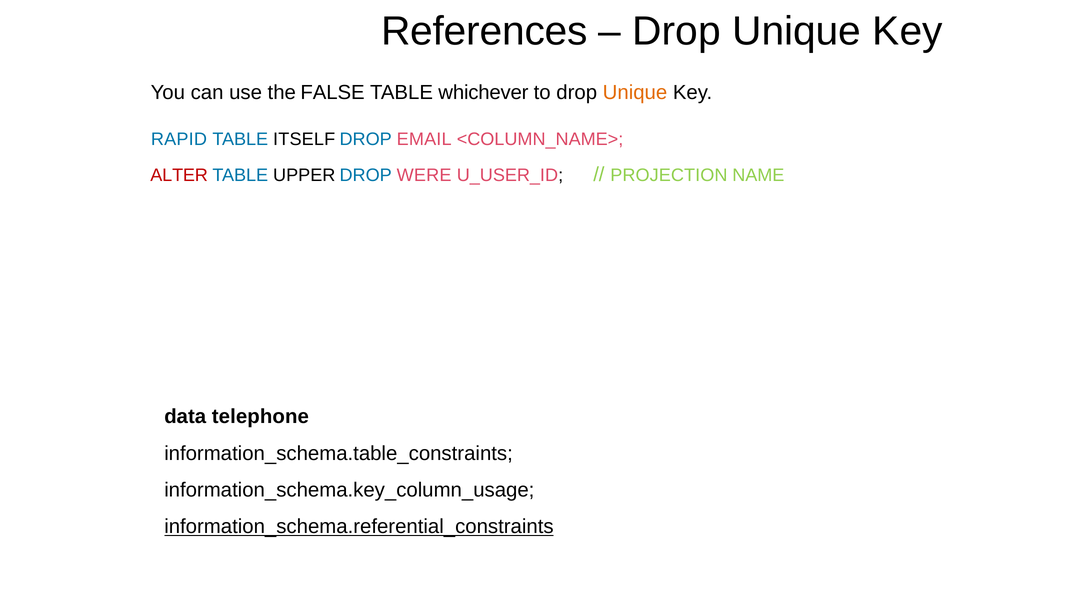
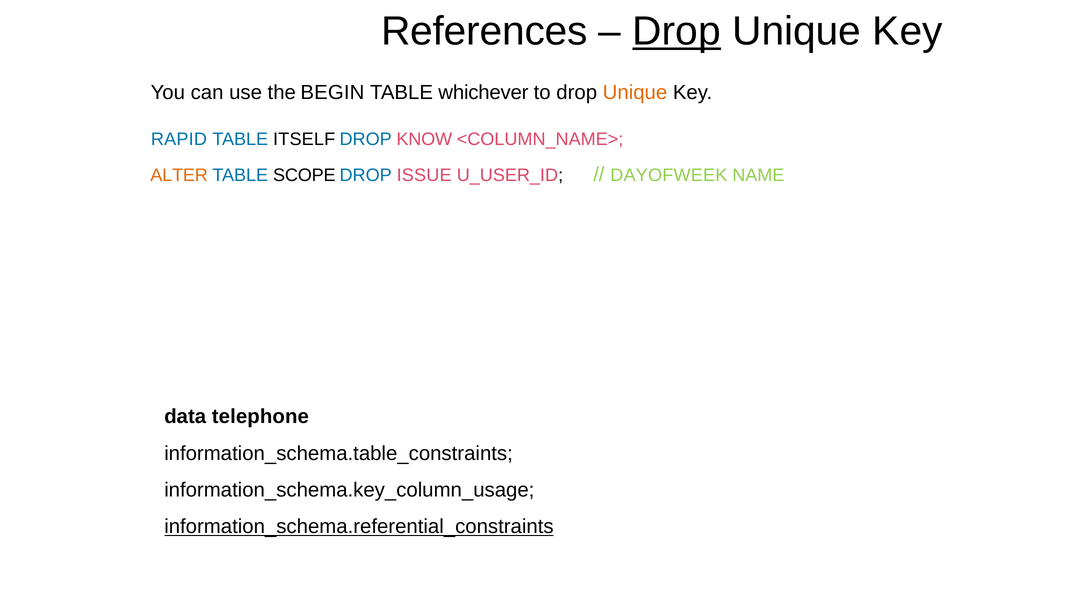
Drop underline: none -> present (677, 31)
FALSE: FALSE -> BEGIN (332, 92)
EMAIL: EMAIL -> KNOW (424, 139)
ALTER colour: red -> orange (179, 175)
UPPER: UPPER -> SCOPE (304, 175)
WERE: WERE -> ISSUE (424, 175)
PROJECTION: PROJECTION -> DAYOFWEEK (669, 175)
